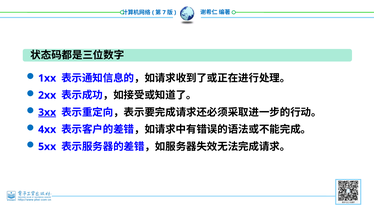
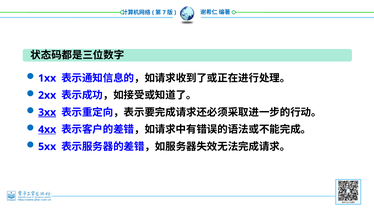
4xx underline: none -> present (47, 130)
